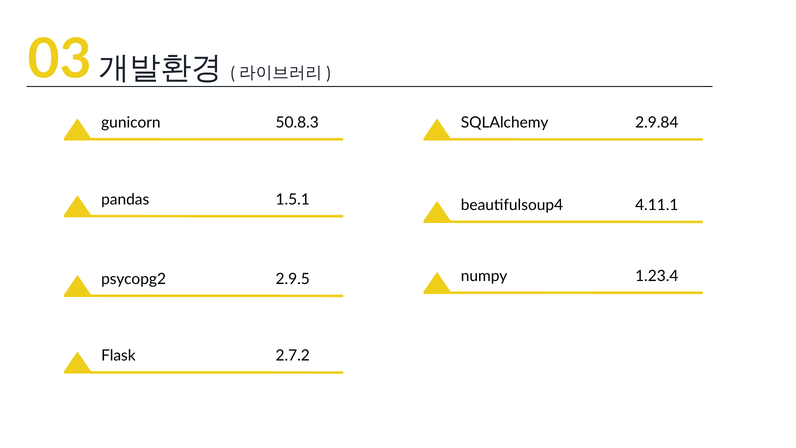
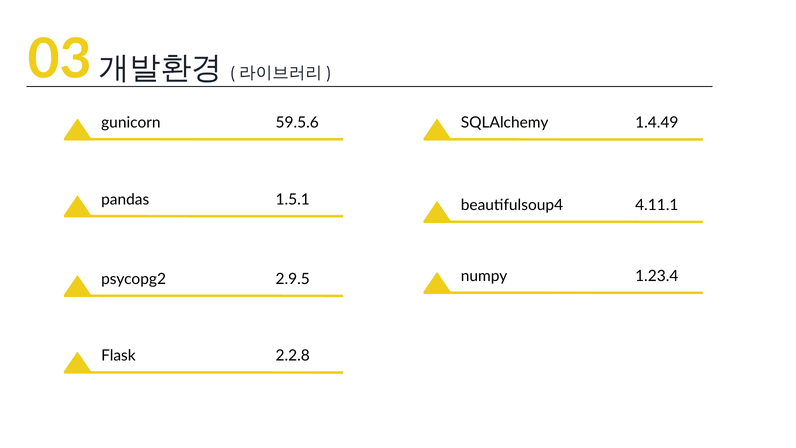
50.8.3: 50.8.3 -> 59.5.6 (297, 123)
2.9.84: 2.9.84 -> 1.4.49 (657, 123)
2.7.2: 2.7.2 -> 2.2.8 (293, 356)
